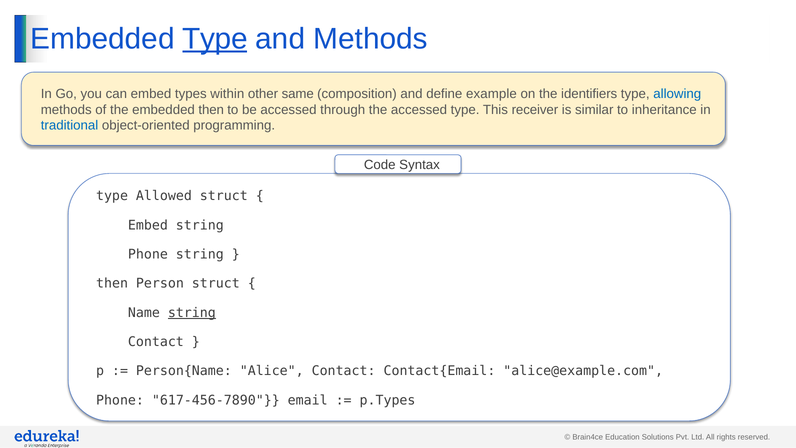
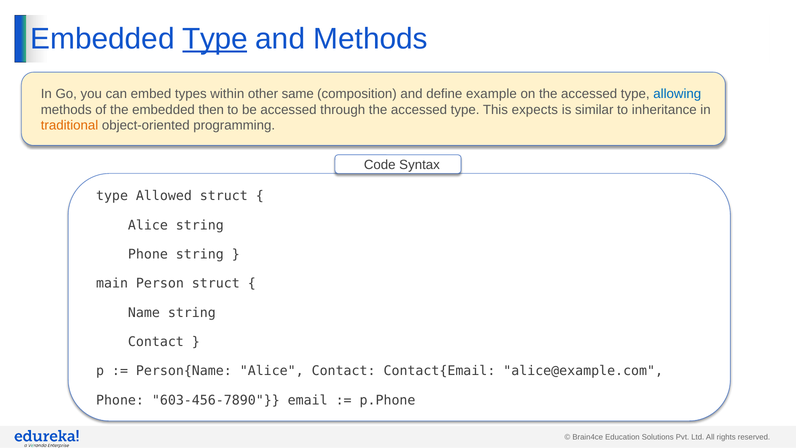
on the identifiers: identifiers -> accessed (589, 94)
receiver: receiver -> expects (535, 110)
traditional colour: blue -> orange (70, 126)
Embed: Embed -> Alice (148, 225)
then: then -> main (112, 283)
string underline: present -> none (192, 313)
617-456-7890: 617-456-7890 -> 603-456-7890 (216, 400)
p.Types: p.Types -> p.Phone (388, 400)
